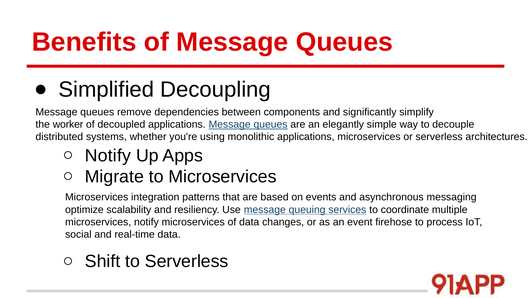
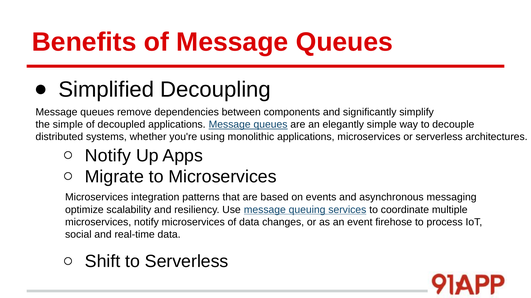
the worker: worker -> simple (68, 125)
